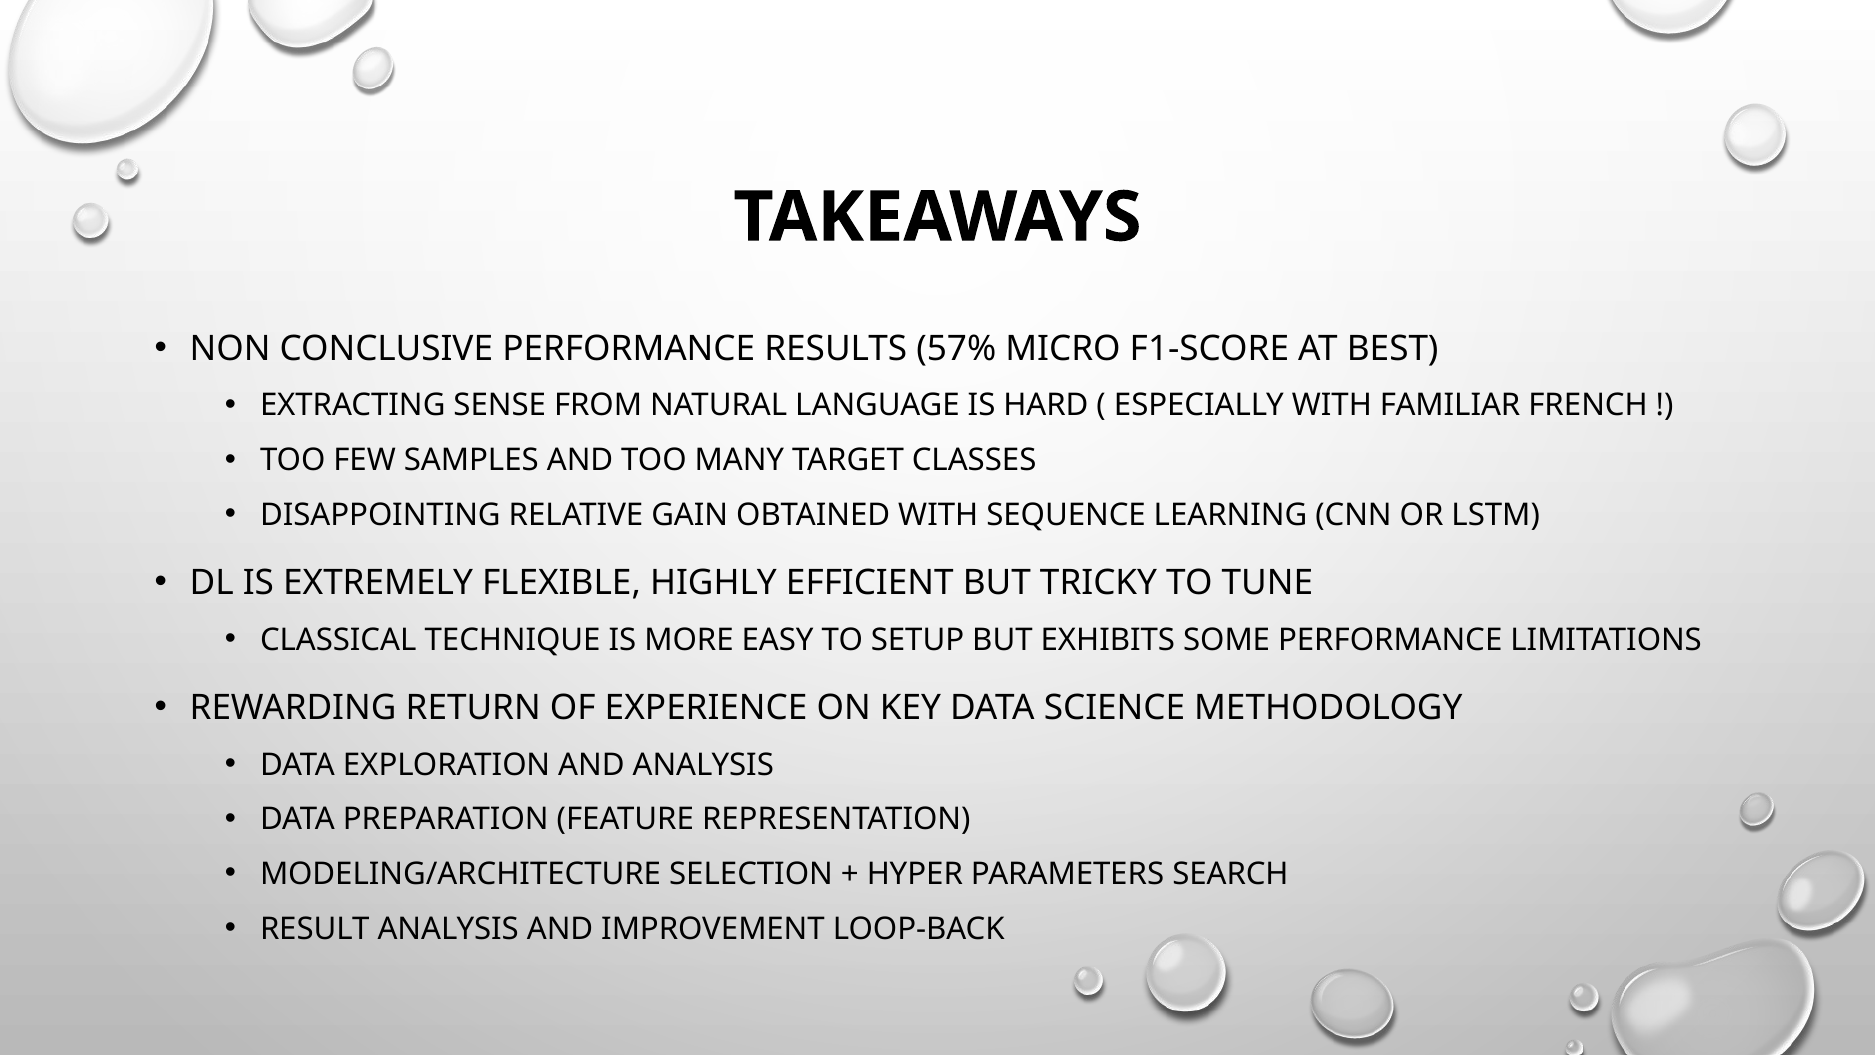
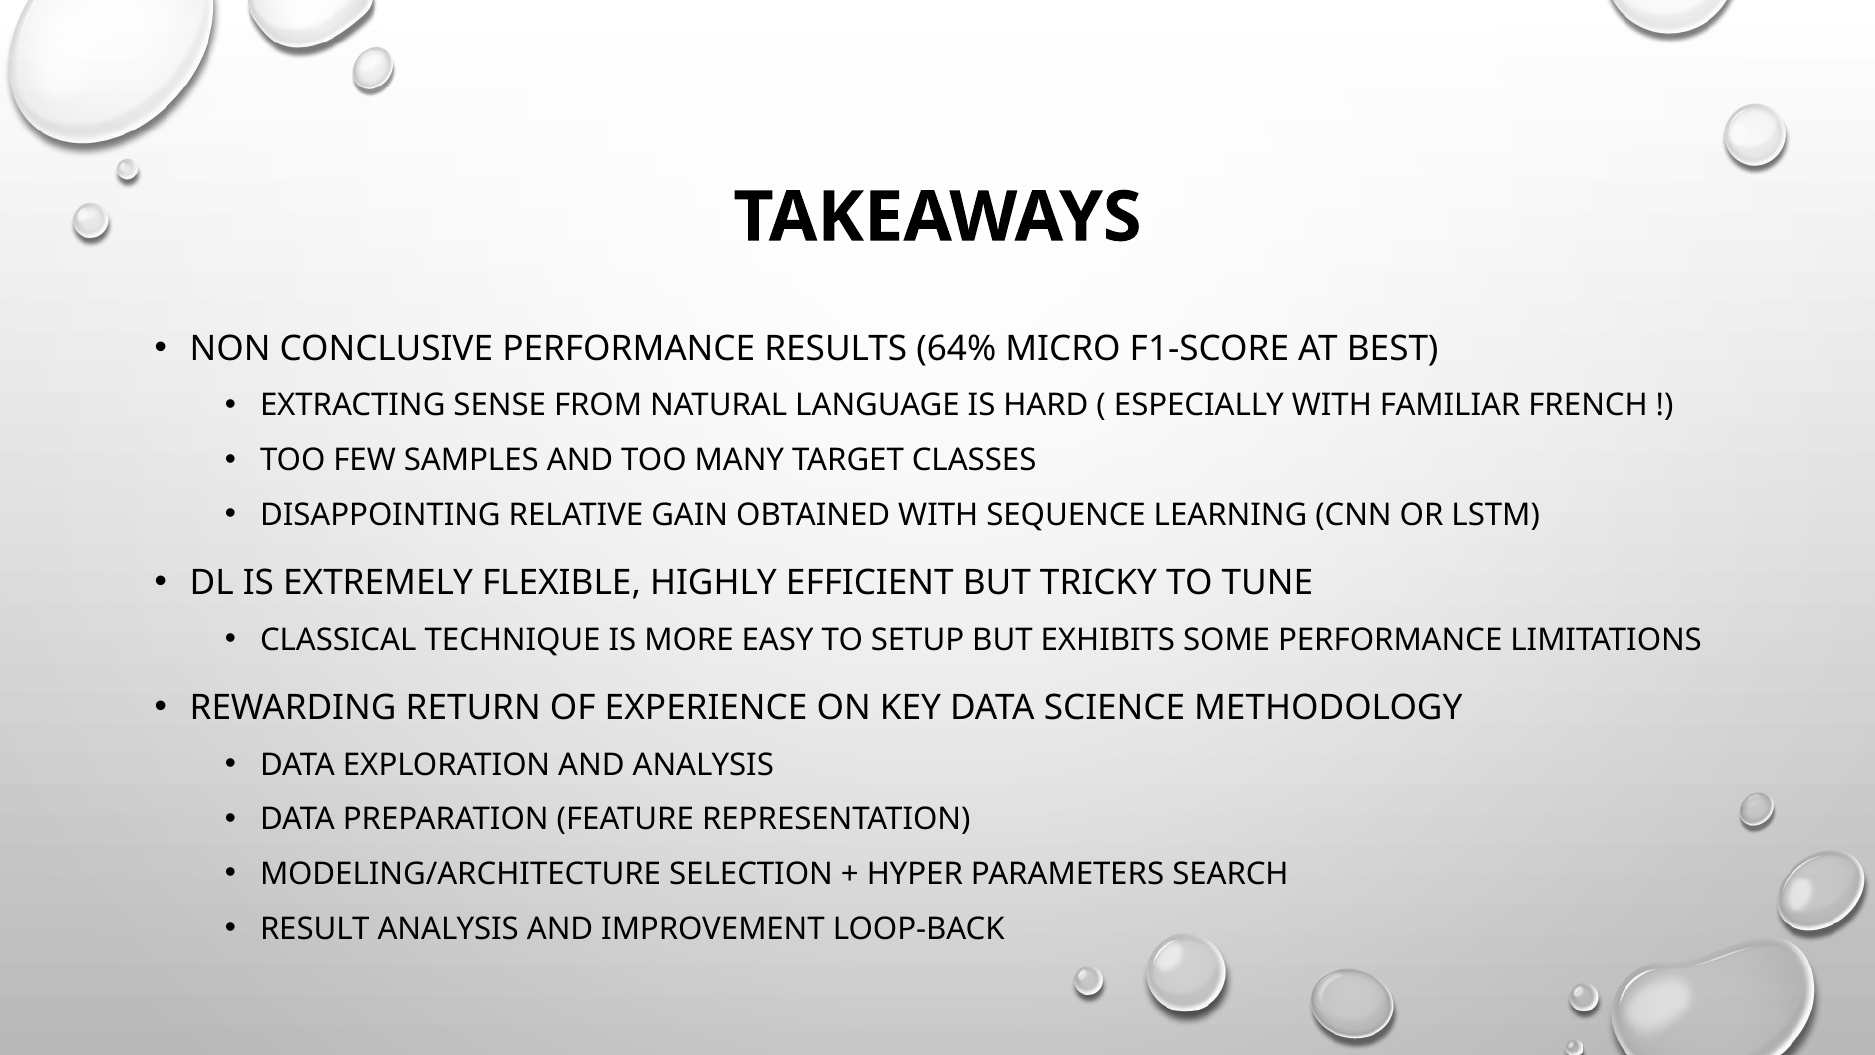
57%: 57% -> 64% (956, 349)
